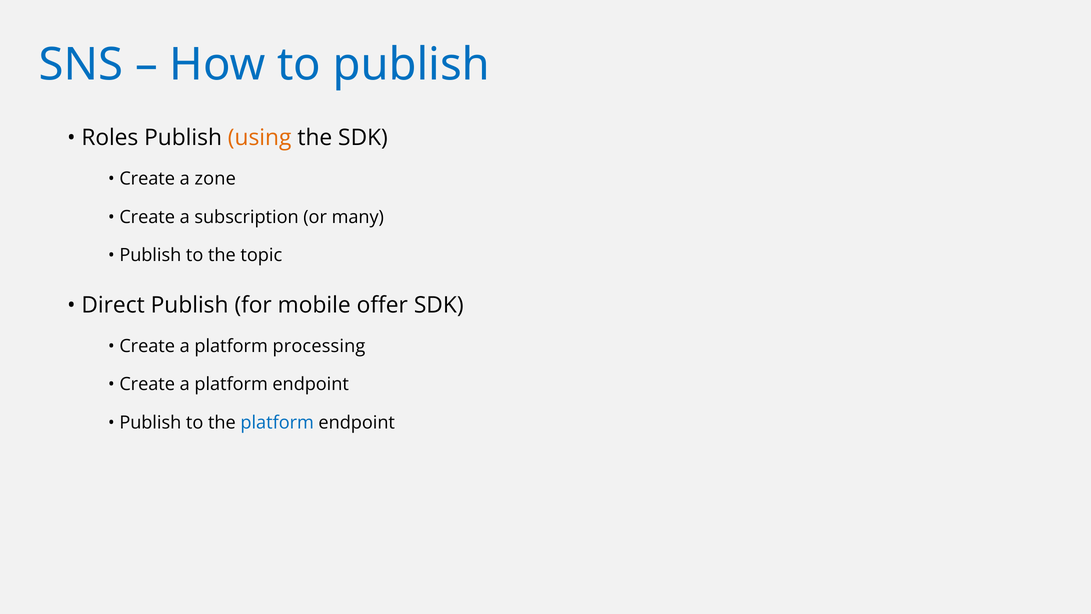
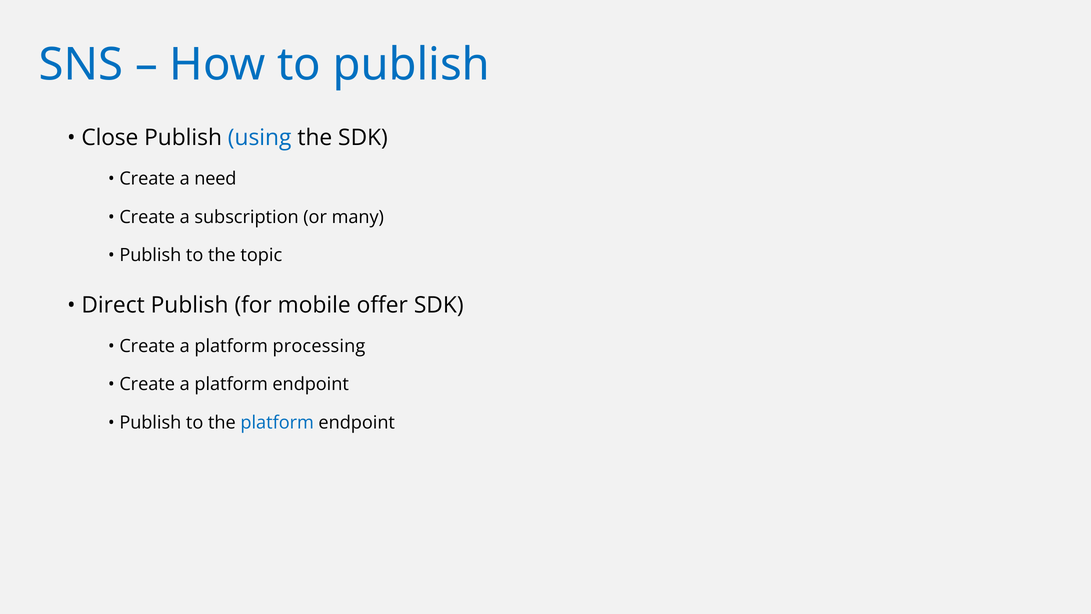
Roles: Roles -> Close (110, 138)
using colour: orange -> blue (260, 138)
zone: zone -> need (215, 179)
